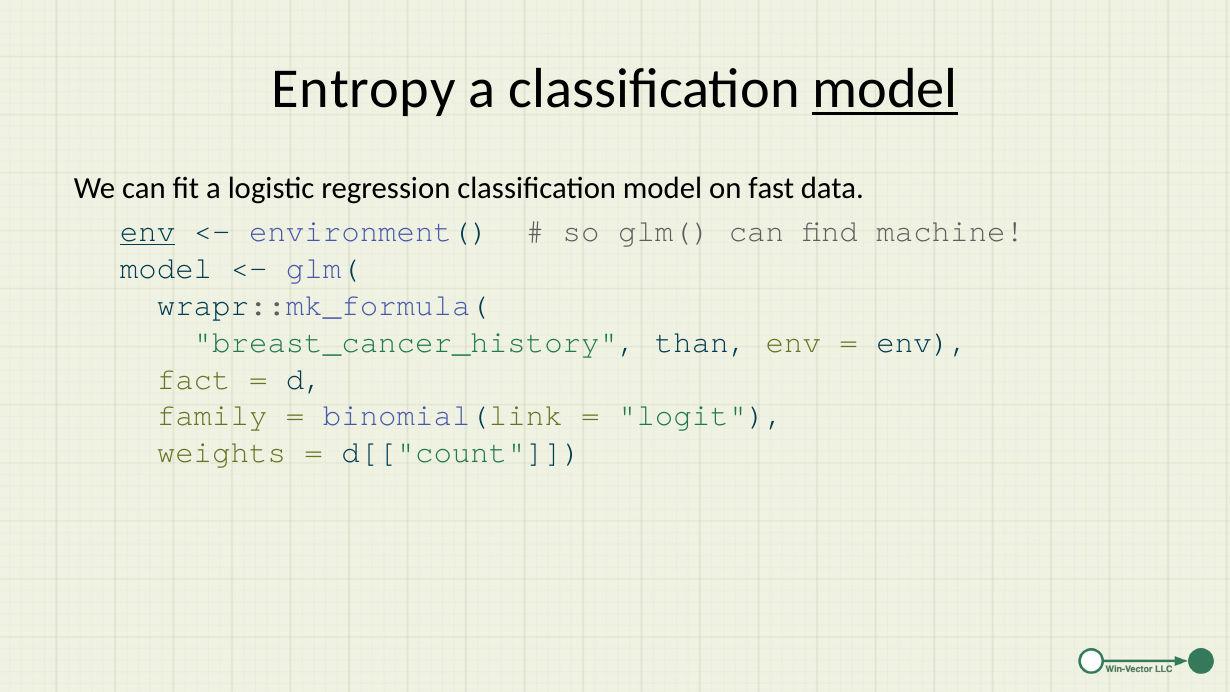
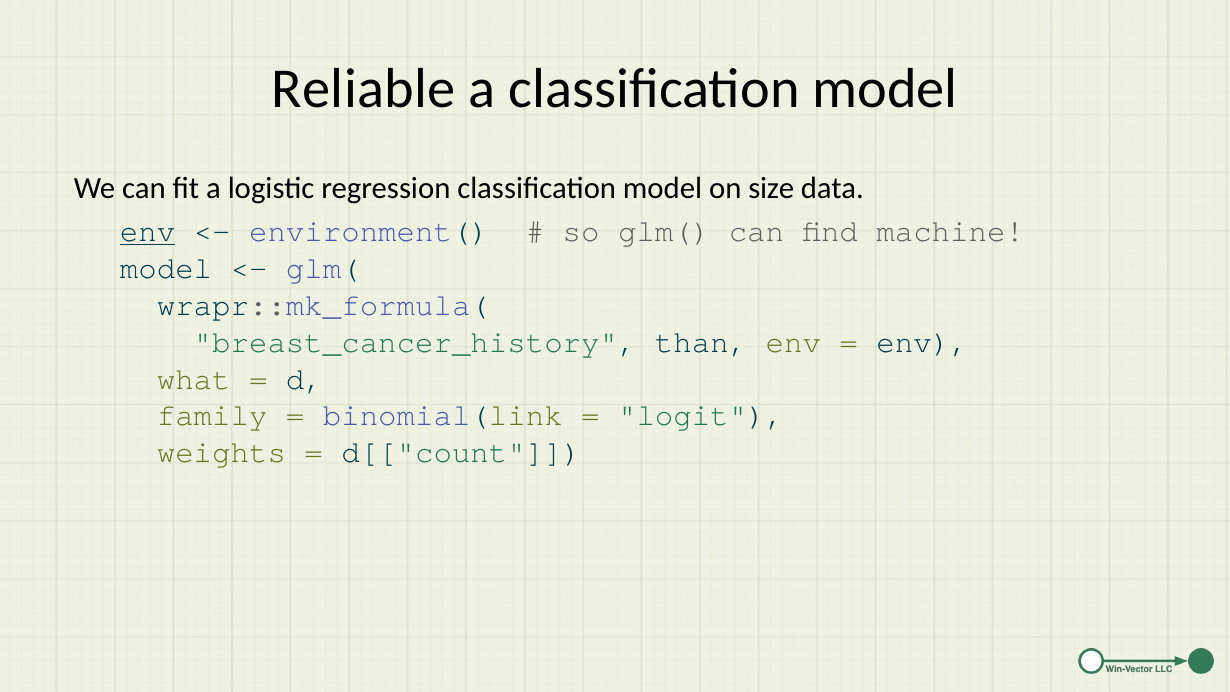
Entropy: Entropy -> Reliable (364, 89)
model underline: present -> none (885, 89)
fast: fast -> size (771, 188)
fact: fact -> what (194, 379)
